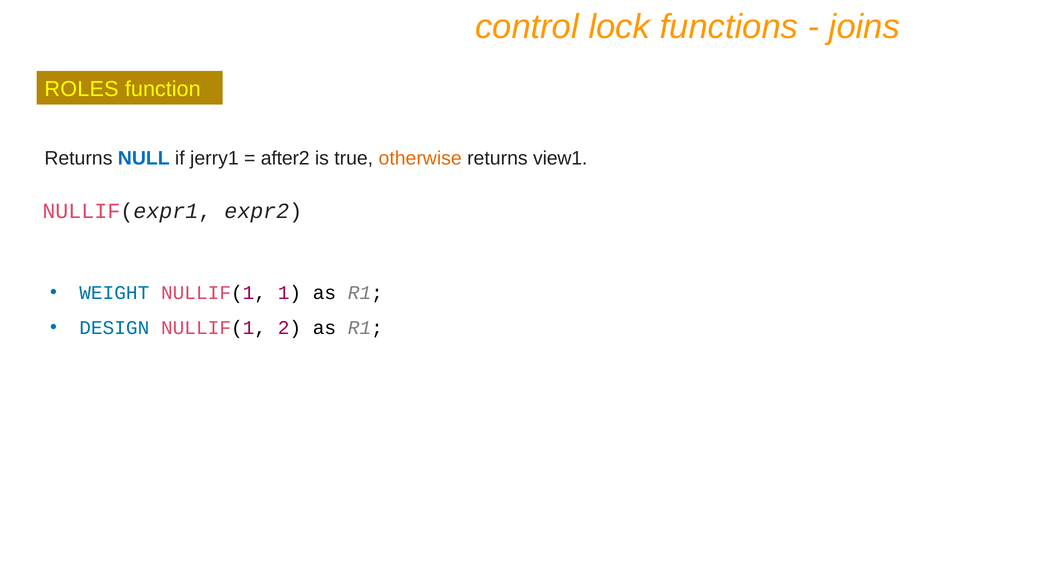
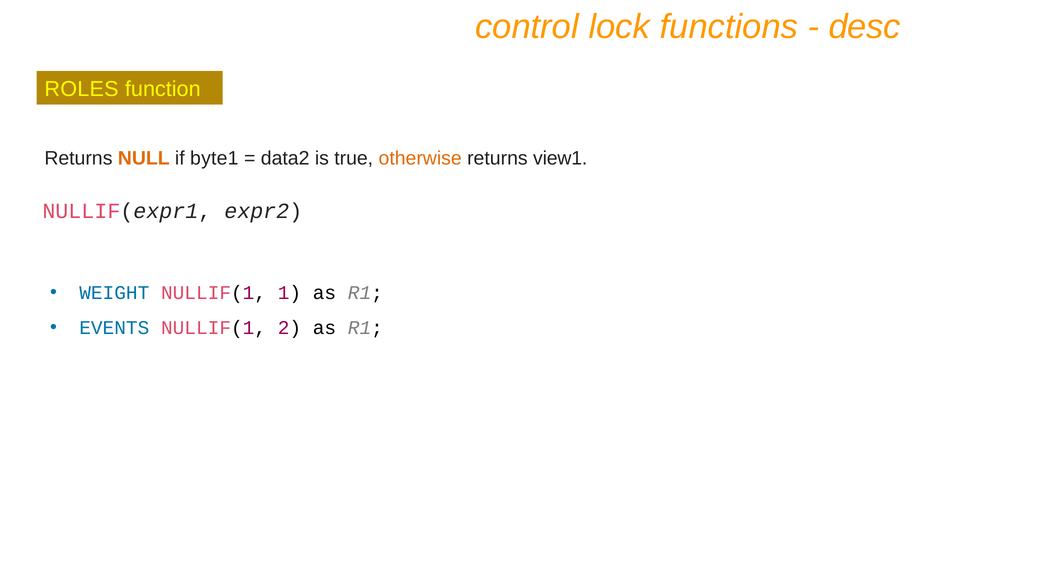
joins: joins -> desc (865, 27)
NULL colour: blue -> orange (144, 158)
jerry1: jerry1 -> byte1 (214, 158)
after2: after2 -> data2 (285, 158)
DESIGN: DESIGN -> EVENTS (114, 328)
